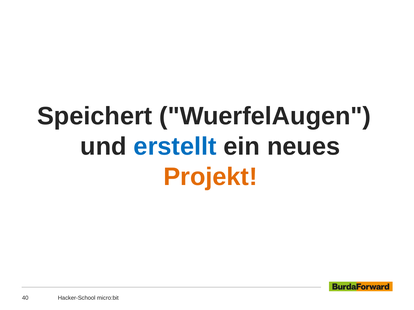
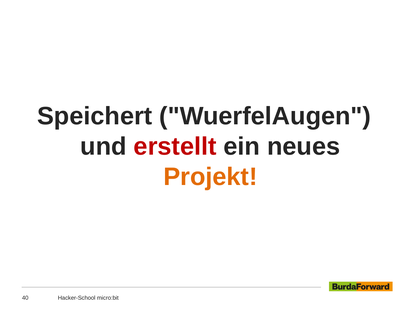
erstellt colour: blue -> red (175, 147)
